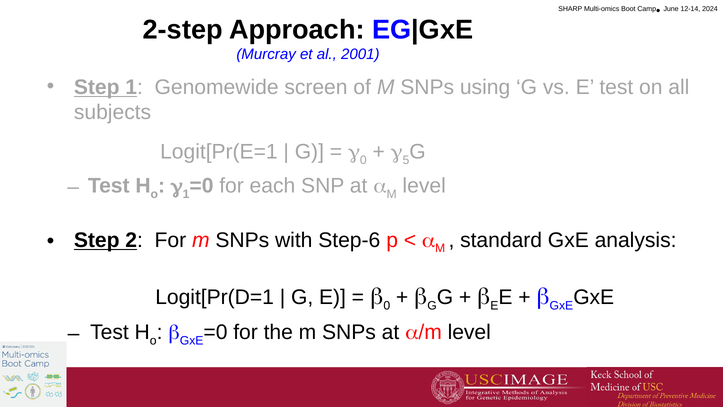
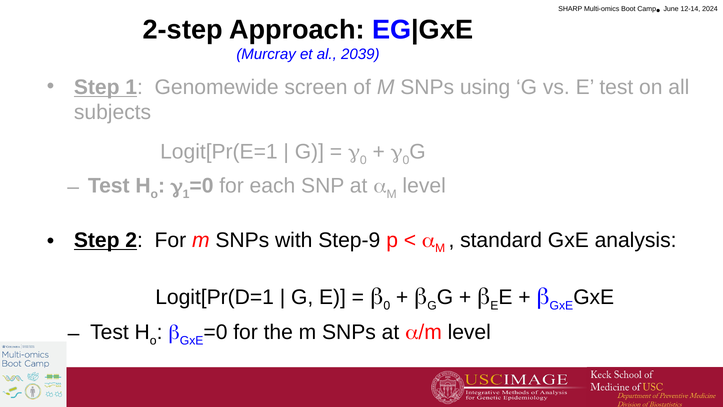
2001: 2001 -> 2039 (360, 54)
5: 5 -> 0 (406, 160)
Step-6: Step-6 -> Step-9 (349, 240)
